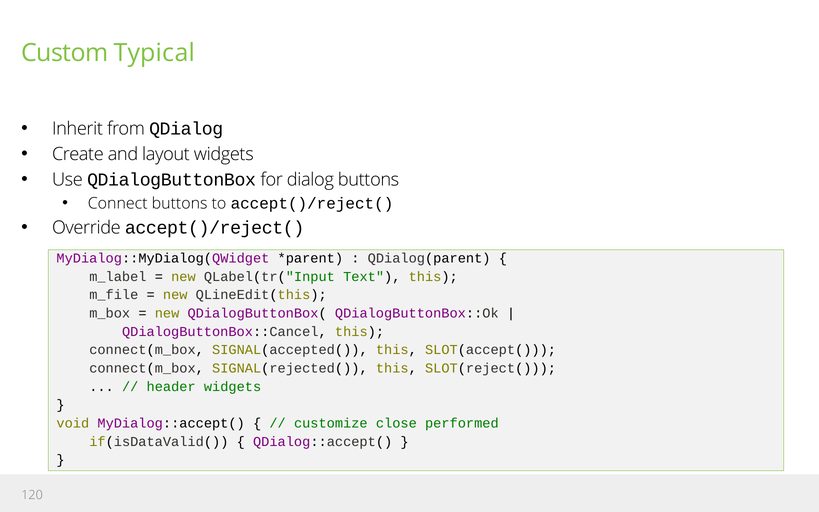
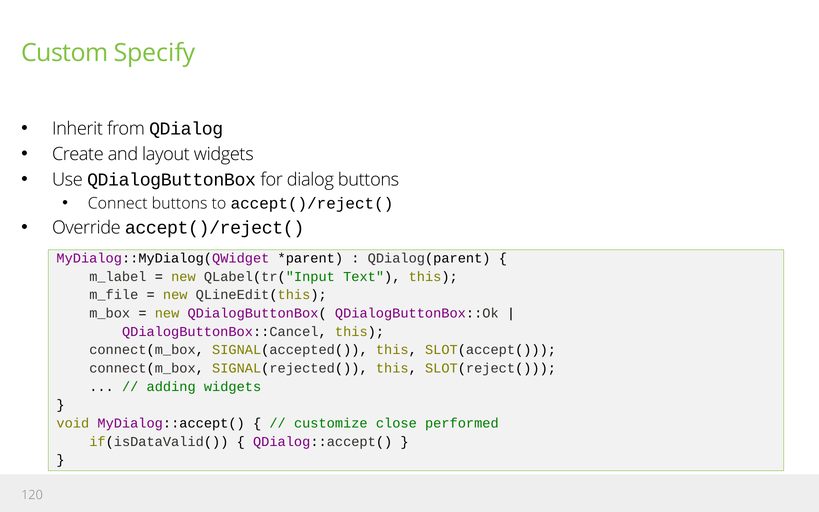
Typical: Typical -> Specify (154, 53)
header: header -> adding (171, 386)
